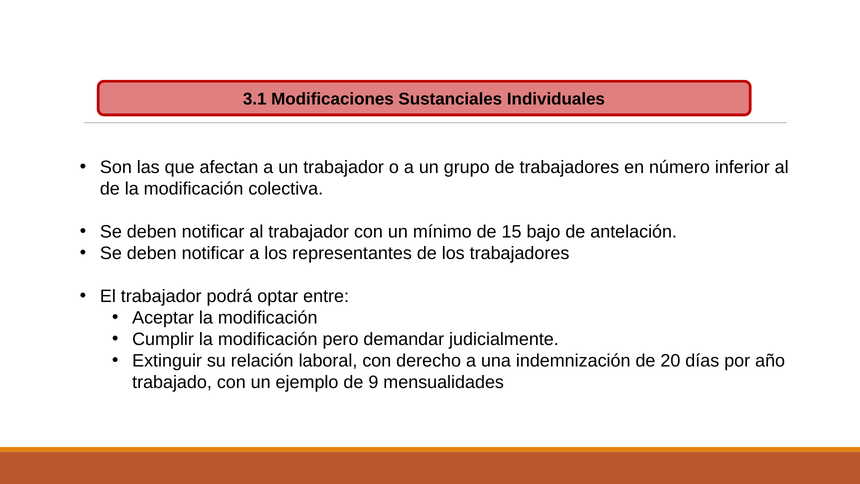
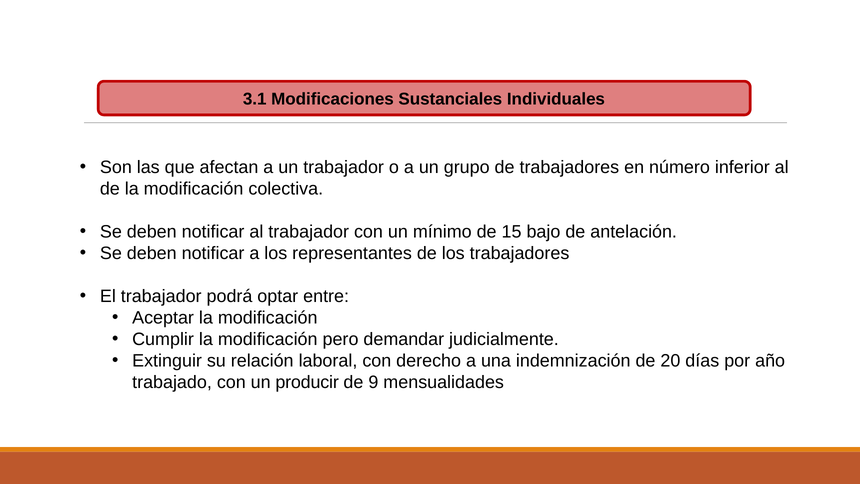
ejemplo: ejemplo -> producir (307, 382)
